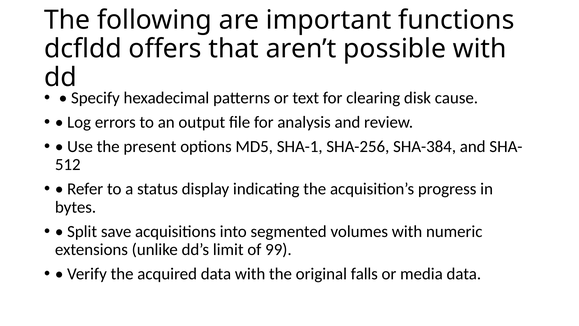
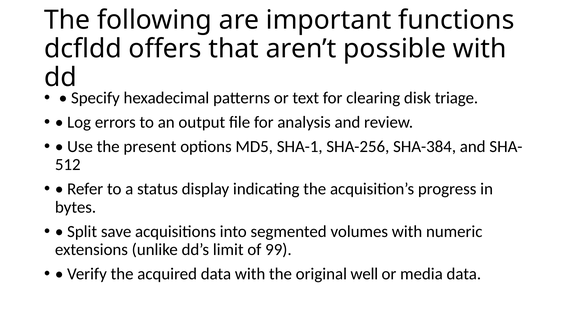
cause: cause -> triage (456, 98)
falls: falls -> well (364, 274)
